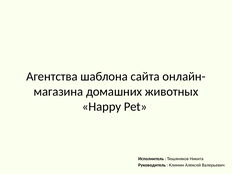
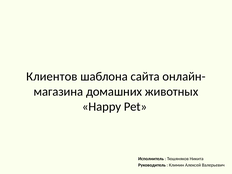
Агентства: Агентства -> Клиентов (52, 76)
